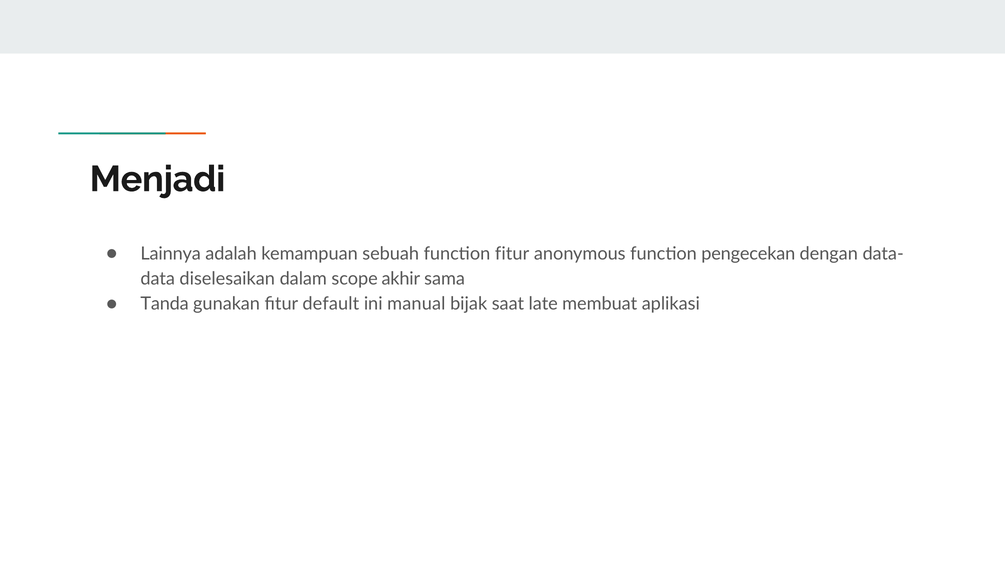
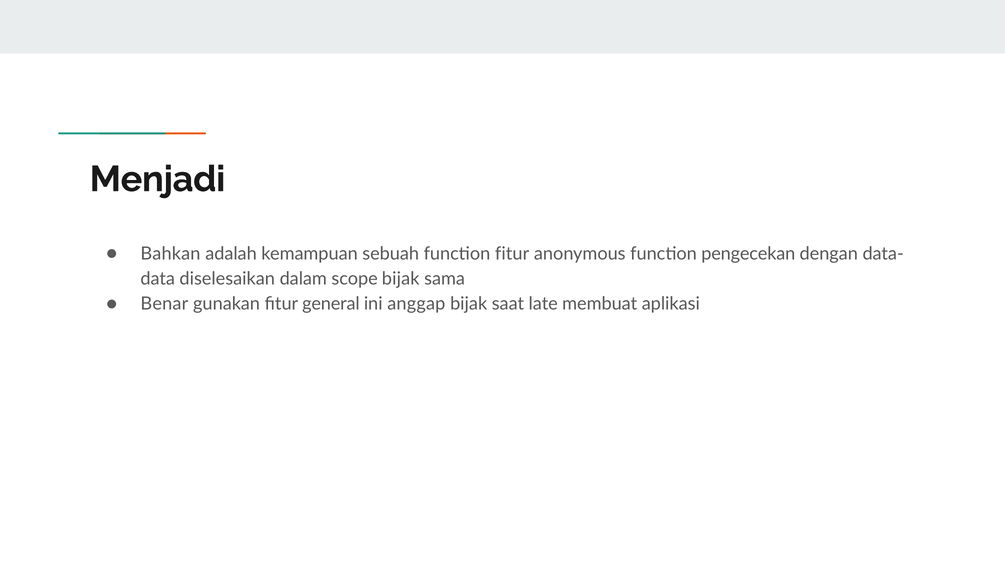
Lainnya: Lainnya -> Bahkan (170, 254)
scope akhir: akhir -> bijak (401, 279)
Tanda: Tanda -> Benar (164, 304)
default: default -> general (331, 304)
manual: manual -> anggap (416, 304)
